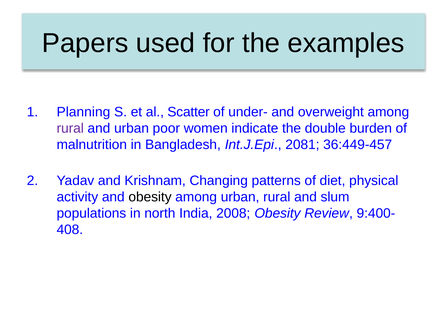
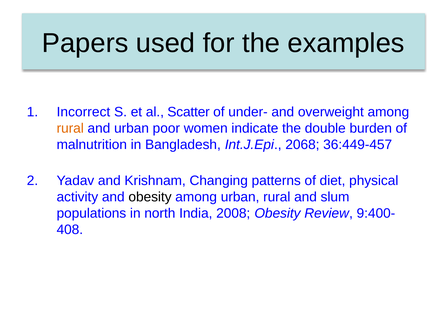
Planning: Planning -> Incorrect (83, 112)
rural colour: purple -> orange (70, 129)
2081: 2081 -> 2068 (302, 145)
